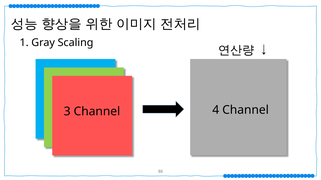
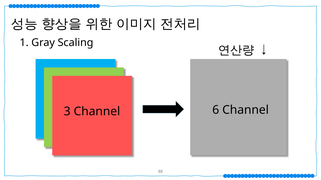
4: 4 -> 6 (216, 110)
